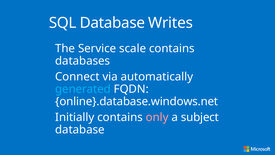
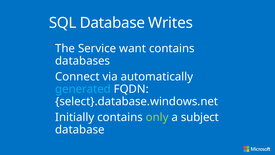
scale: scale -> want (133, 48)
online}.database.windows.net: online}.database.windows.net -> select}.database.windows.net (137, 101)
only colour: pink -> light green (157, 117)
